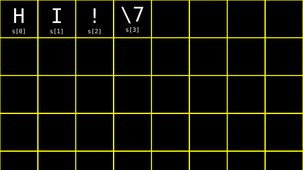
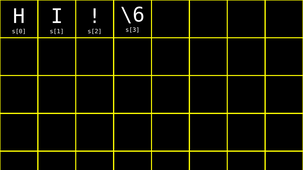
\7: \7 -> \6 (133, 15)
